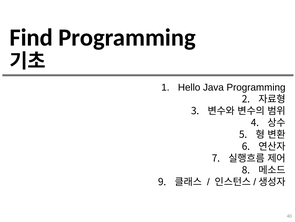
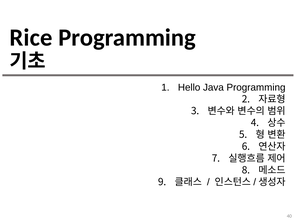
Find: Find -> Rice (31, 37)
